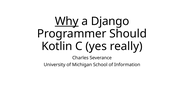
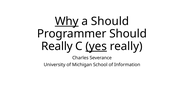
a Django: Django -> Should (110, 21)
Kotlin: Kotlin -> Really (57, 46)
yes underline: none -> present (96, 46)
